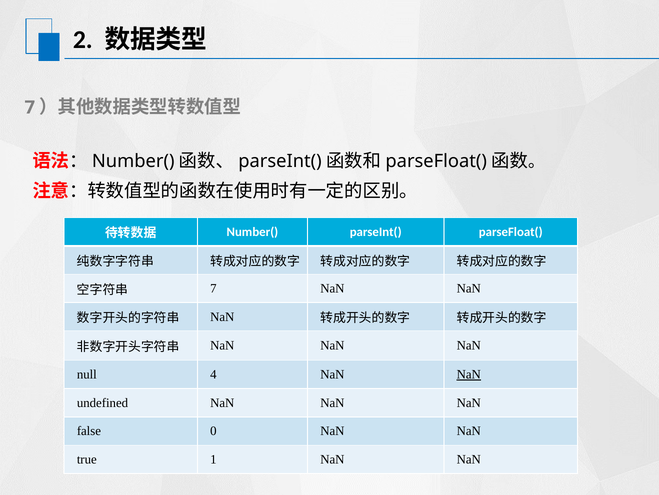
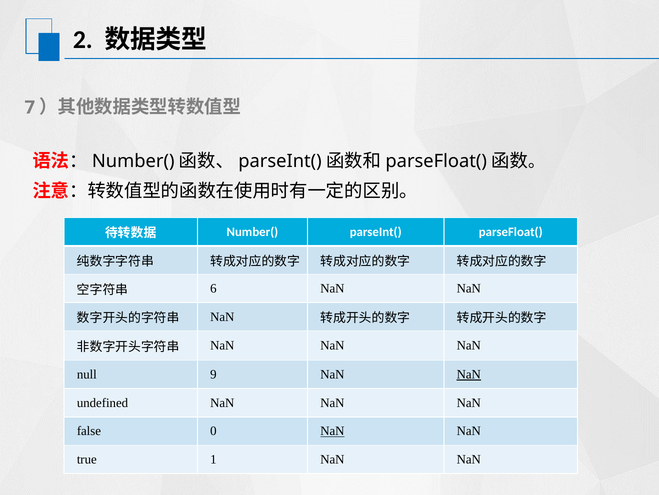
7: 7 -> 6 (213, 288)
4: 4 -> 9 (213, 374)
NaN underline: none -> present (332, 430)
